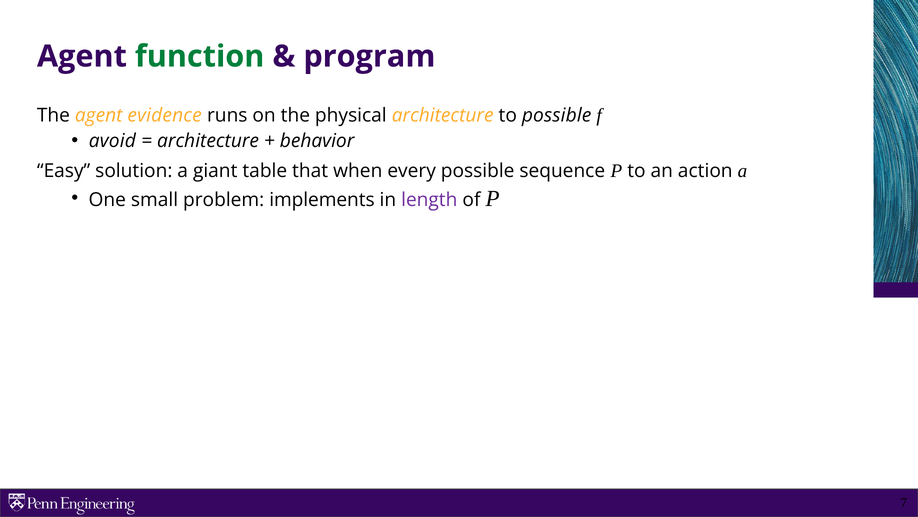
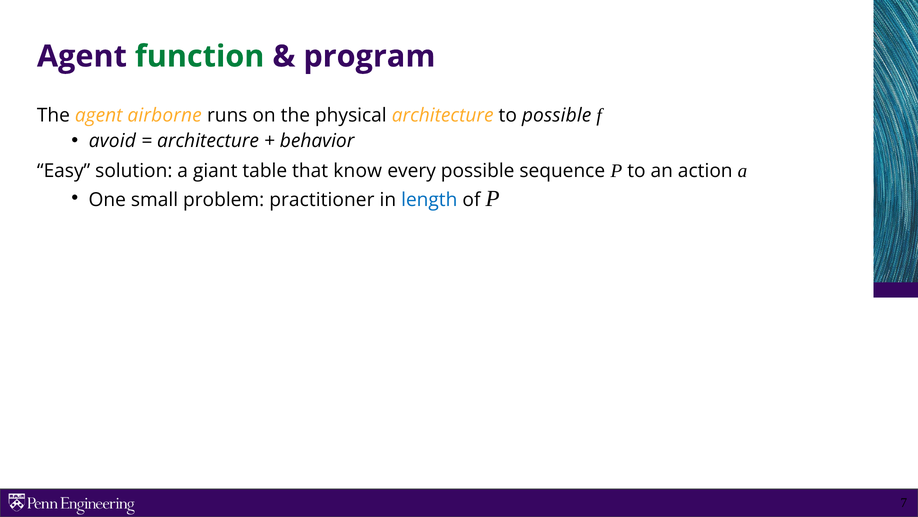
evidence: evidence -> airborne (165, 115)
when: when -> know (358, 171)
implements: implements -> practitioner (322, 200)
length colour: purple -> blue (429, 200)
